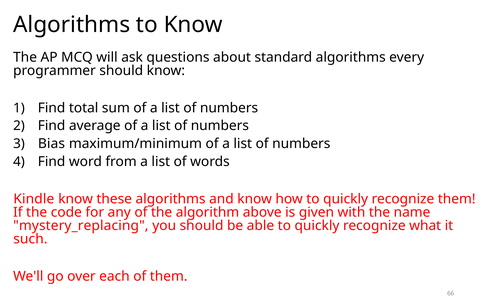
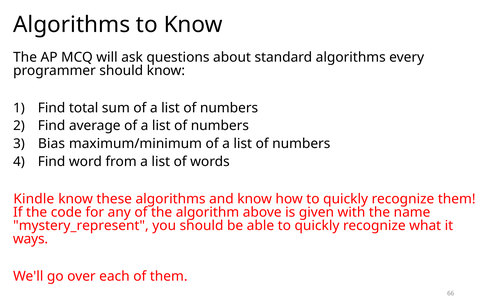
mystery_replacing: mystery_replacing -> mystery_represent (81, 226)
such: such -> ways (31, 239)
